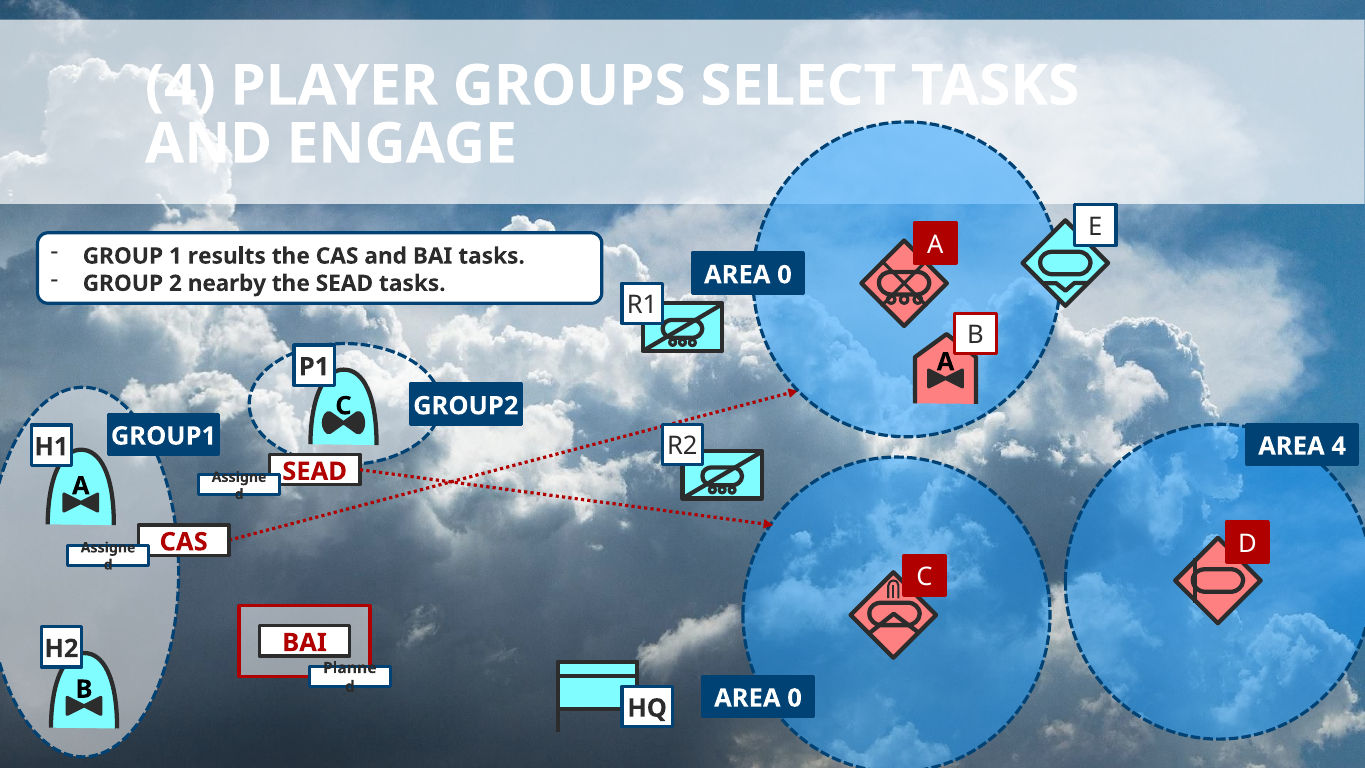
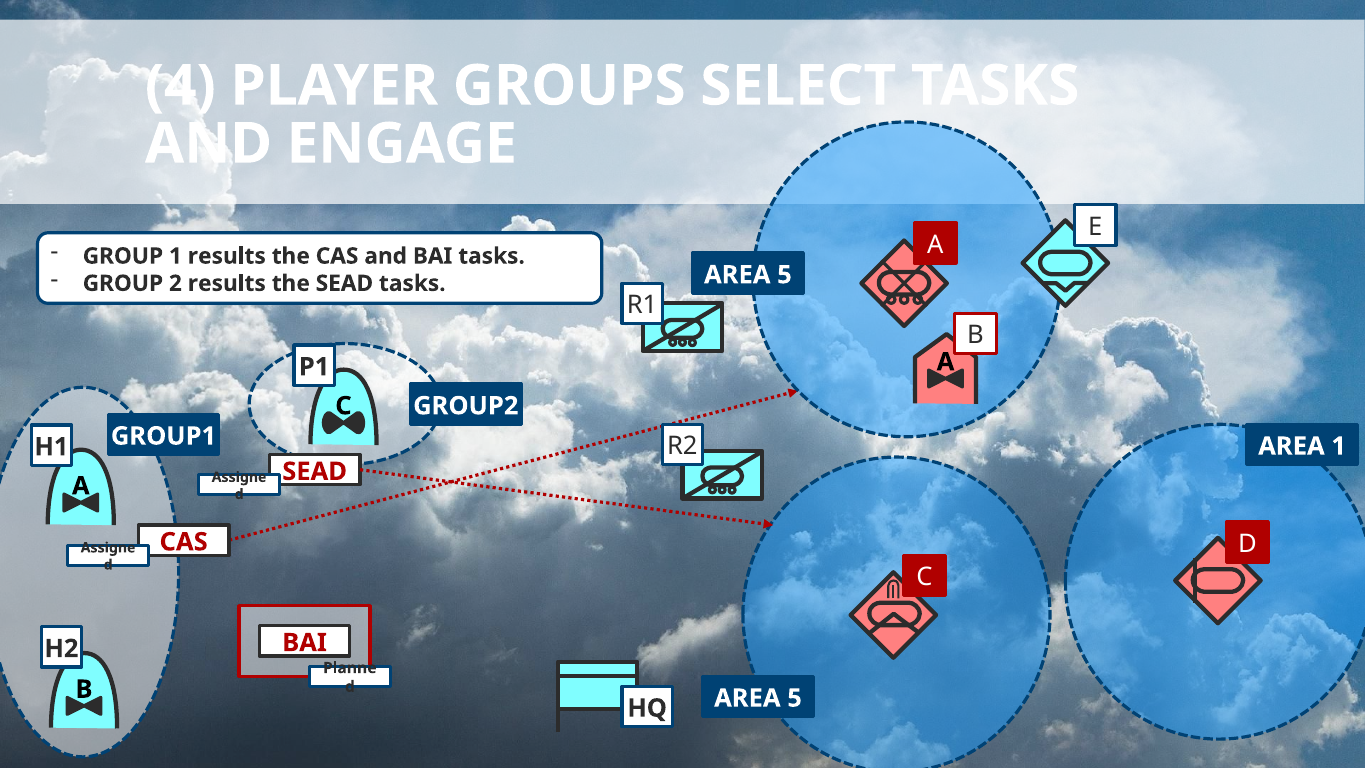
2 nearby: nearby -> results (227, 283)
tasks AREA 0: 0 -> 5 (785, 275)
AREA 4: 4 -> 1 (1339, 446)
0: 0 -> 5 (795, 698)
